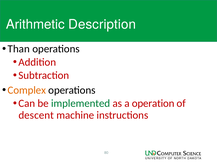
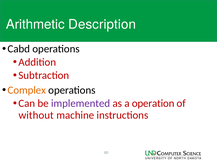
Than: Than -> Cabd (19, 49)
implemented colour: green -> purple (81, 103)
descent: descent -> without (36, 115)
